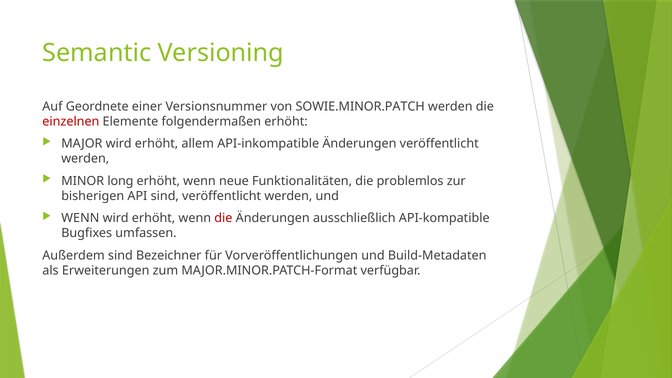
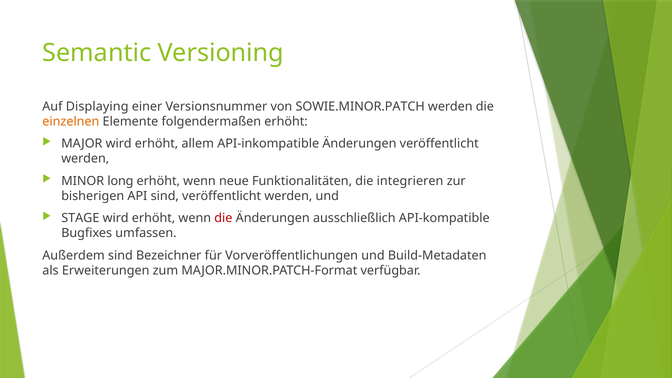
Geordnete: Geordnete -> Displaying (97, 106)
einzelnen colour: red -> orange (71, 122)
problemlos: problemlos -> integrieren (410, 181)
WENN: WENN -> STAGE (80, 218)
